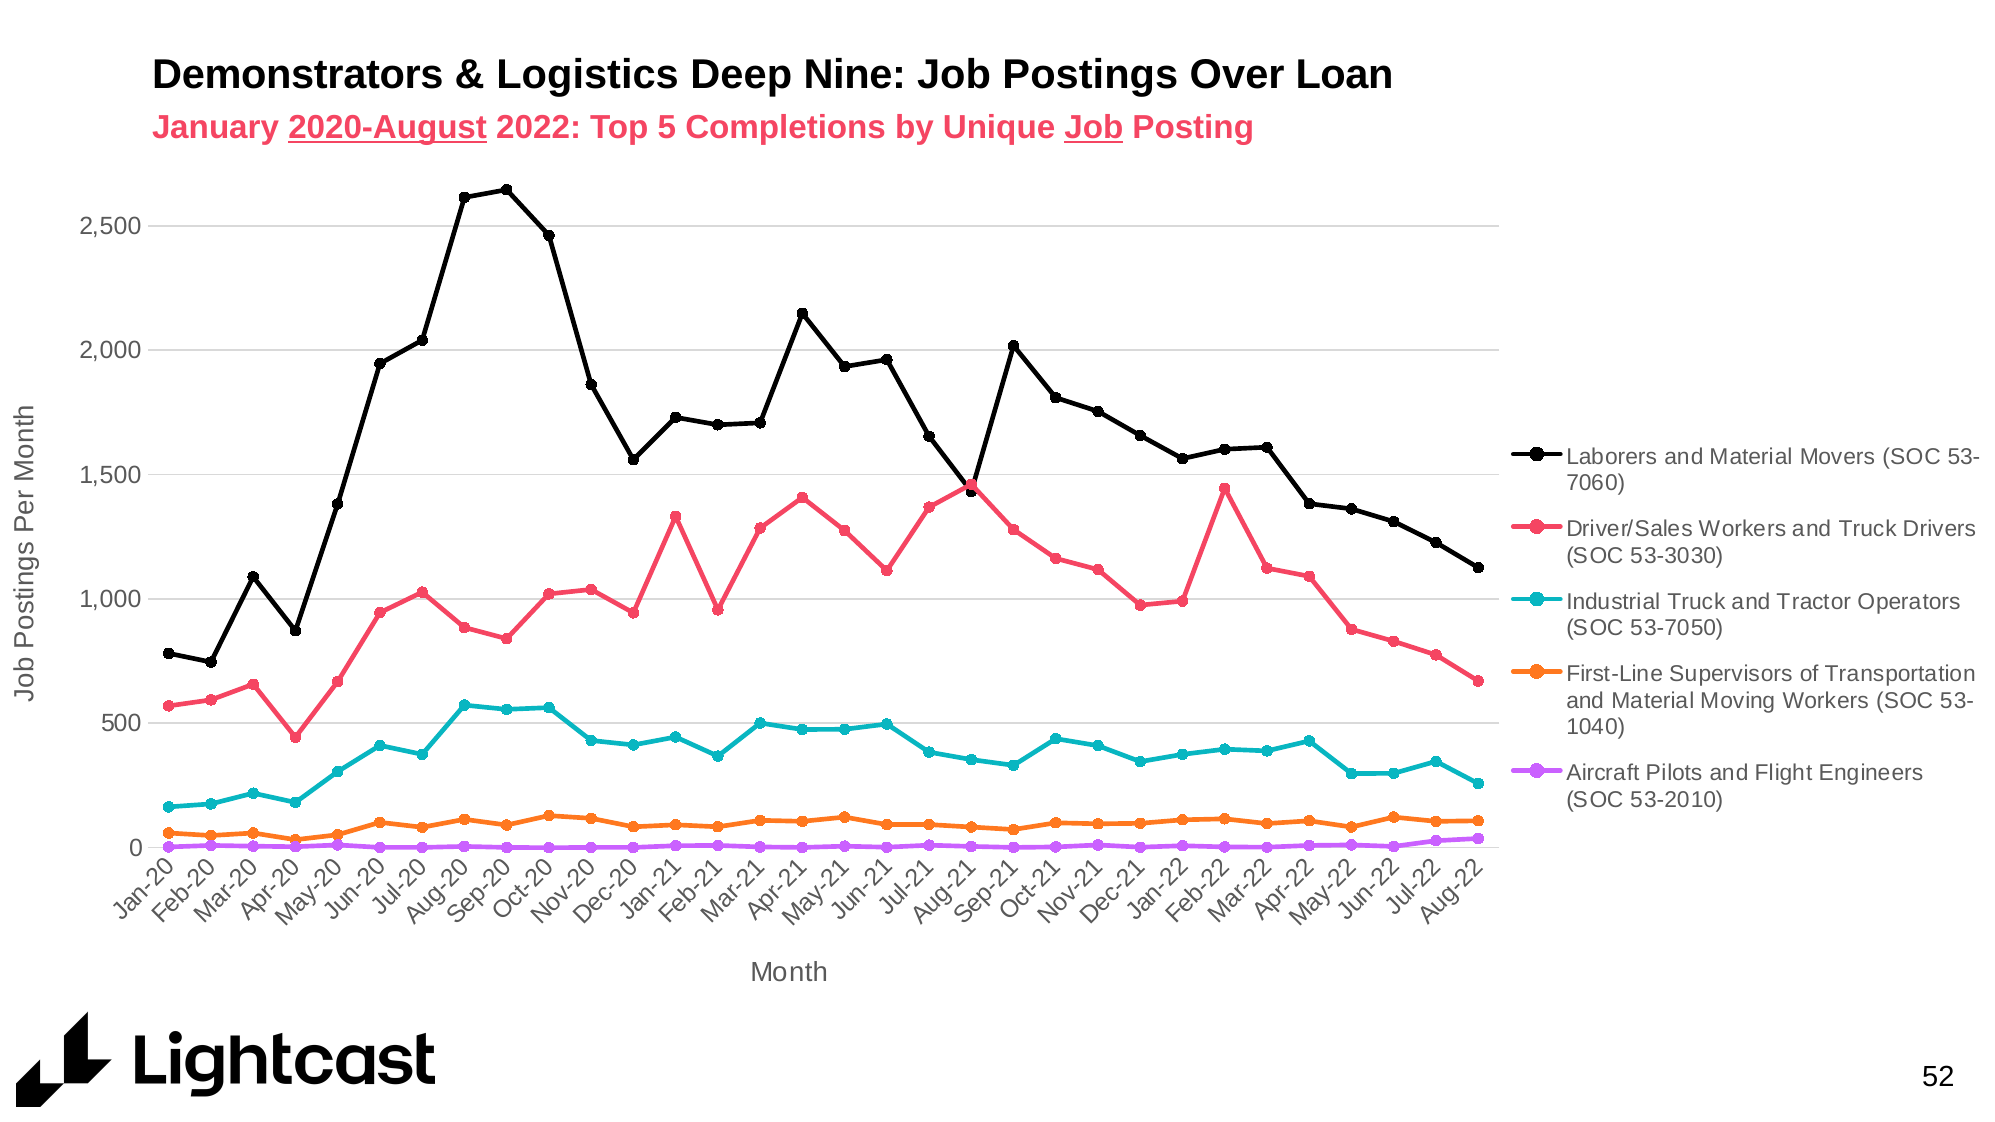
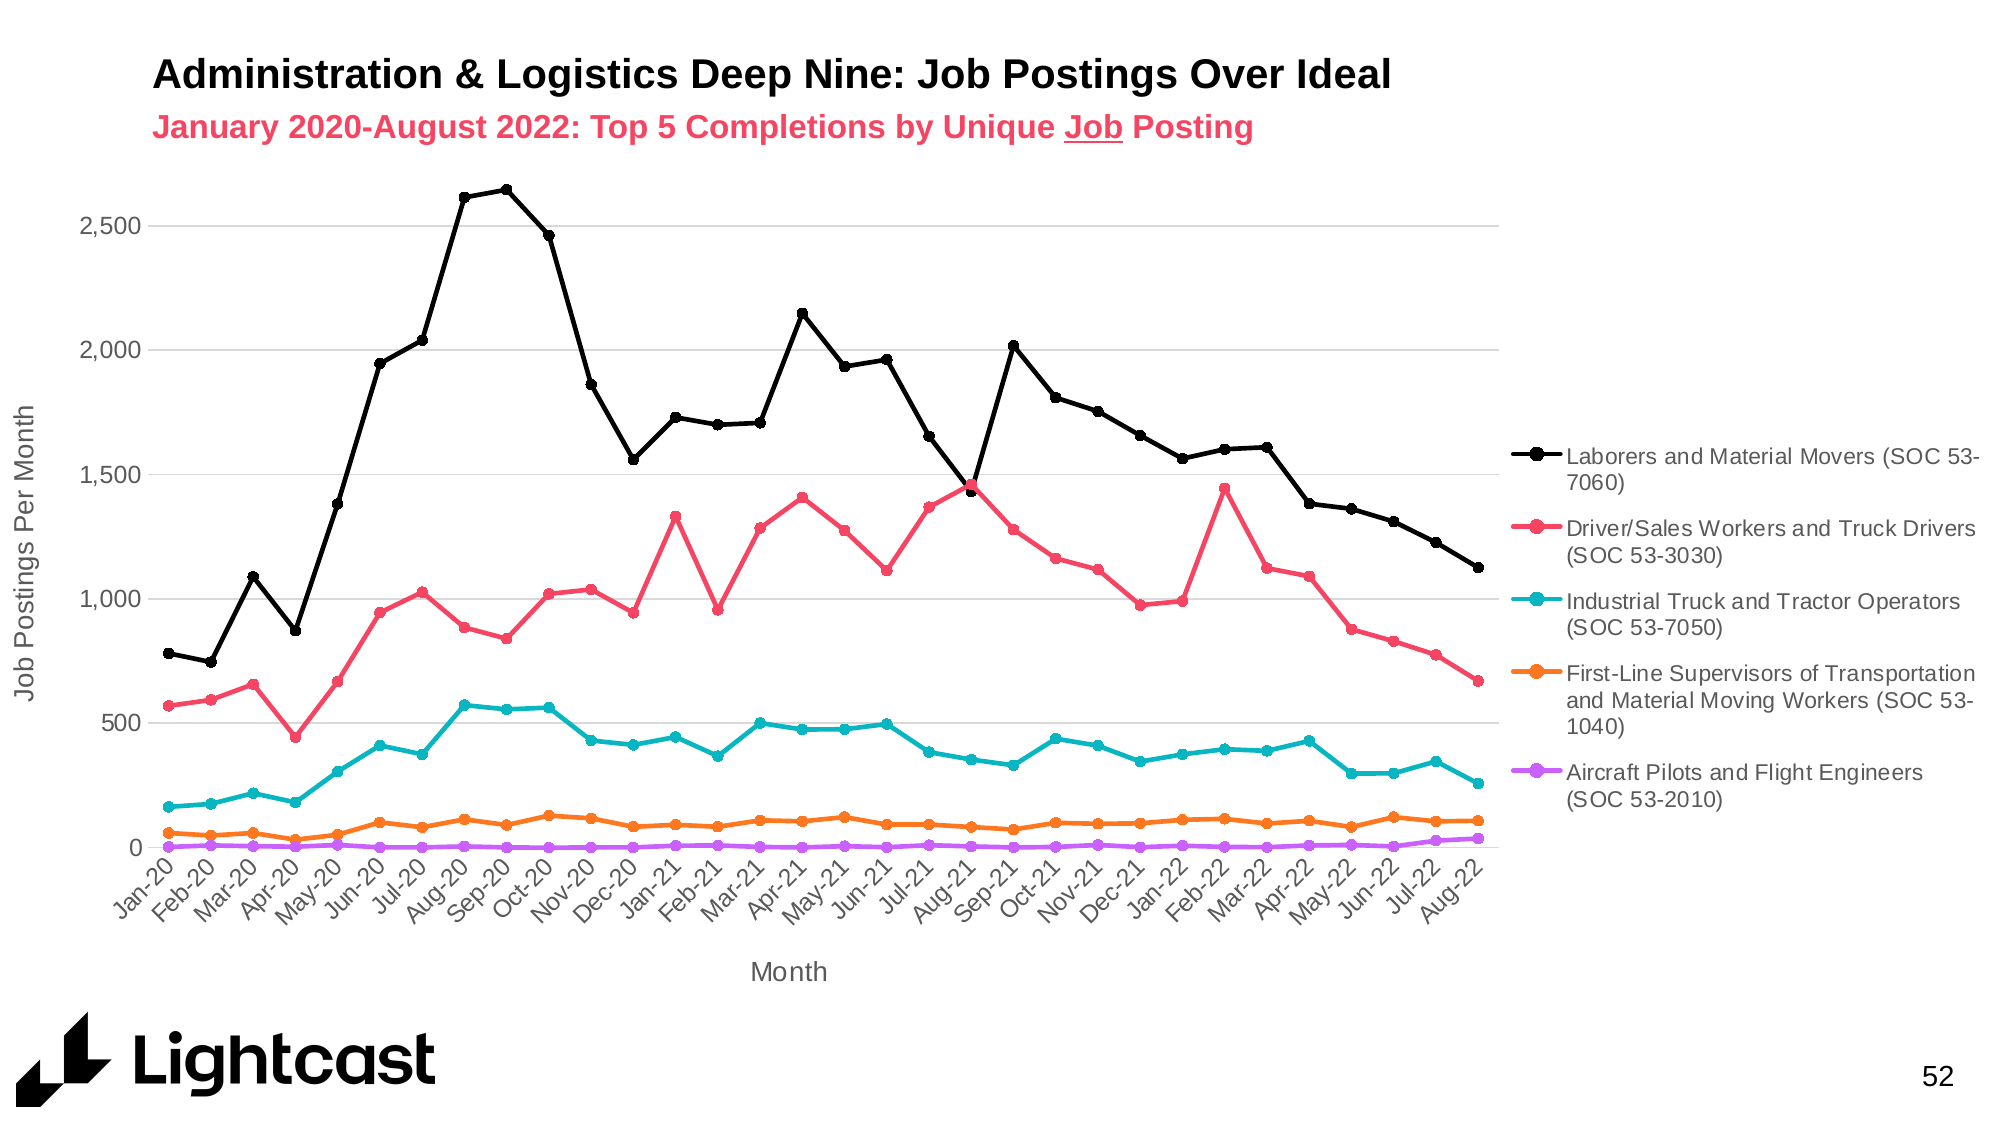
Demonstrators: Demonstrators -> Administration (298, 75)
Loan: Loan -> Ideal (1344, 75)
2020-August underline: present -> none (388, 128)
